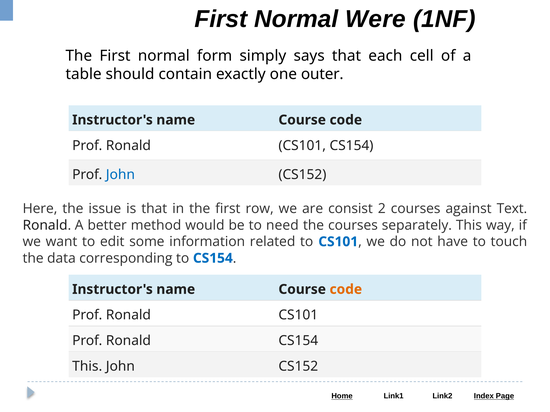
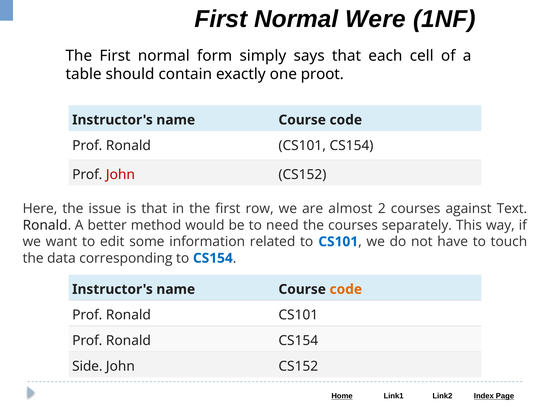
outer: outer -> proot (322, 74)
John colour: blue -> red (120, 175)
consist: consist -> almost (350, 209)
This: This -> Side (87, 367)
